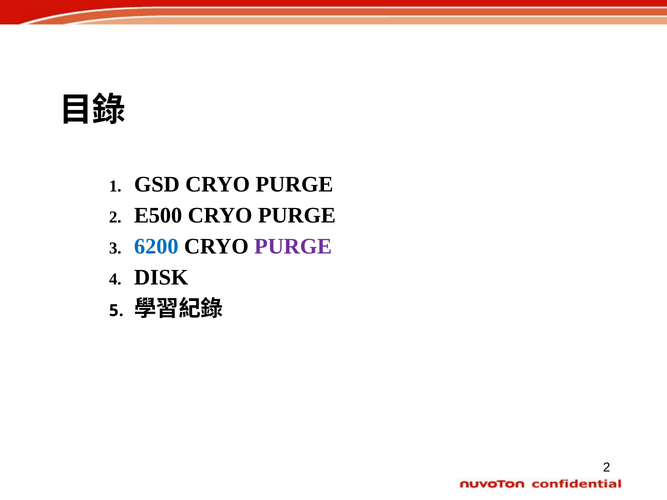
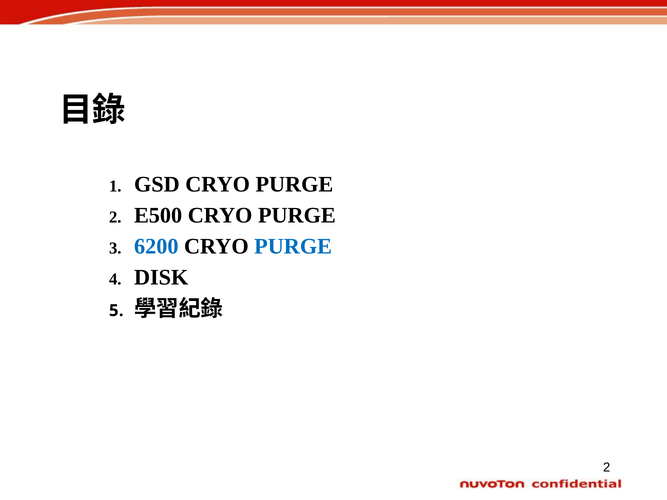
PURGE colour: purple -> blue (293, 247)
